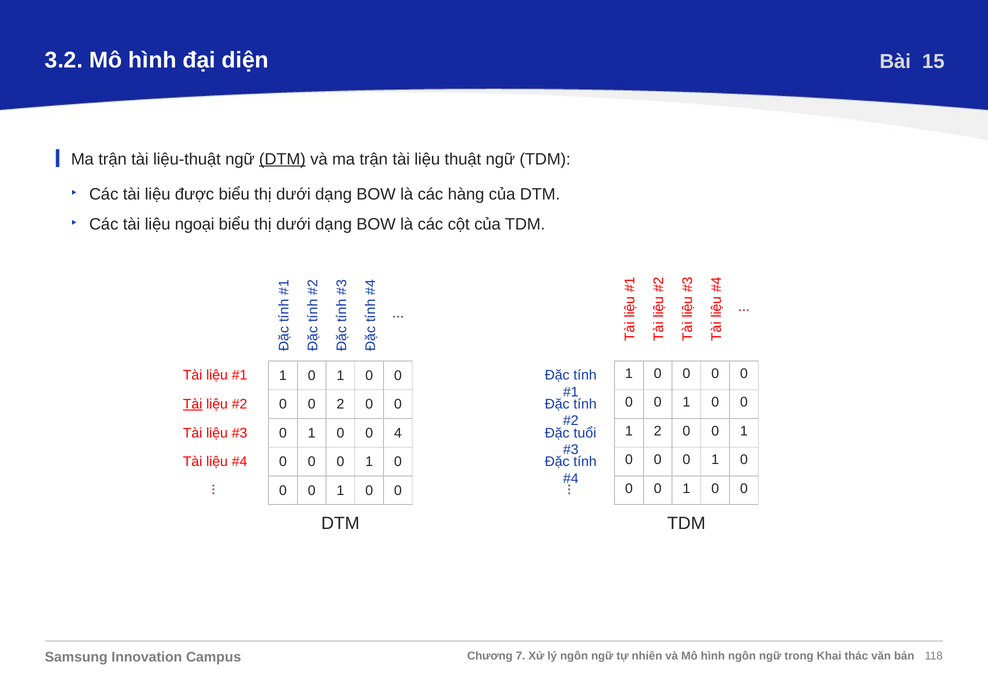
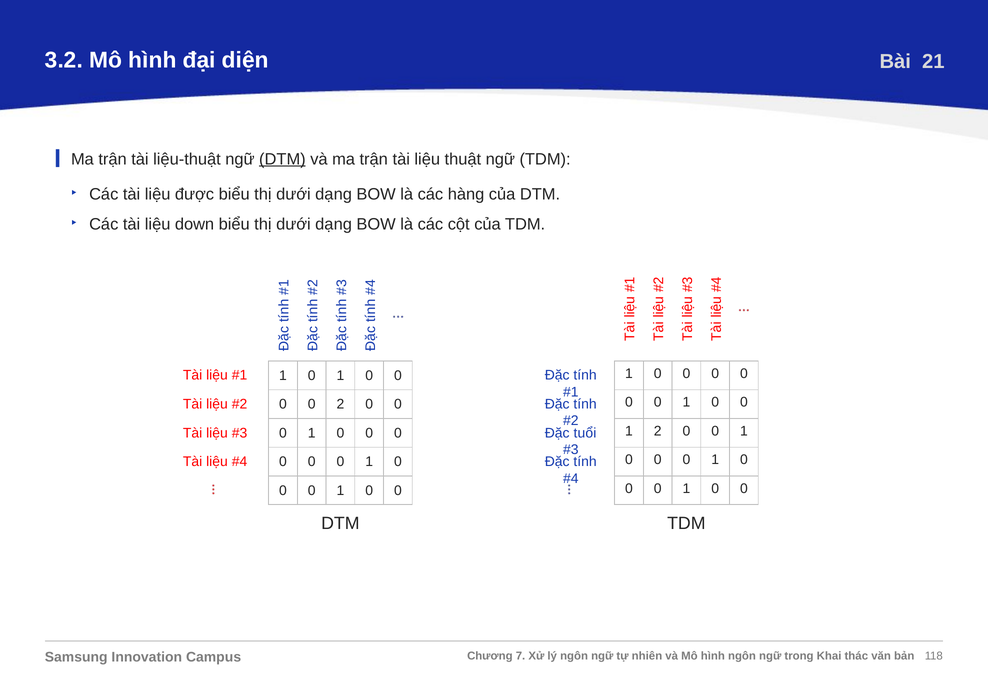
15: 15 -> 21 (933, 62)
ngoại: ngoại -> down (195, 224)
Tài underline: present -> none (193, 404)
4: 4 -> 0 (398, 433)
